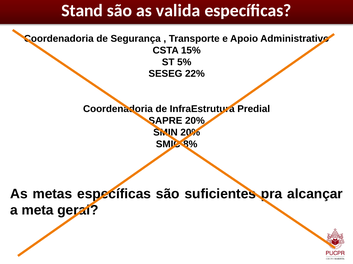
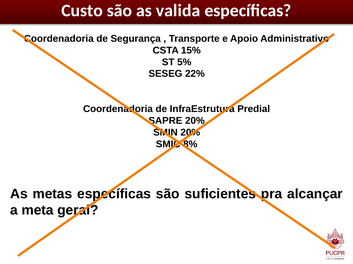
Stand: Stand -> Custo (82, 11)
